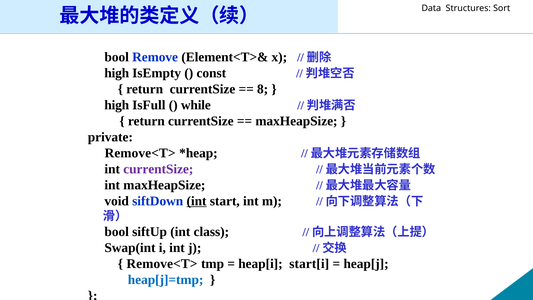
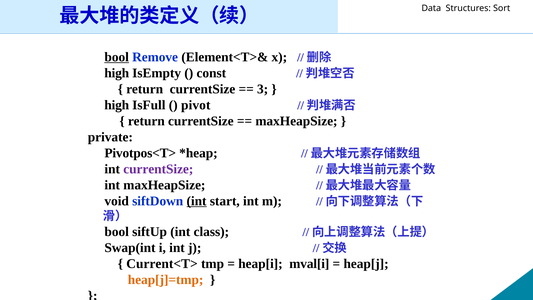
bool underline: none -> present (117, 57)
8: 8 -> 3 (263, 89)
while: while -> pivot (196, 105)
Remove<T>: Remove<T> -> Pivotpos<T> (140, 153)
Remove<T>: Remove<T> -> Current<T> (162, 263)
start[i: start[i -> mval[i (309, 263)
heap[j]=tmp colour: blue -> orange (166, 279)
